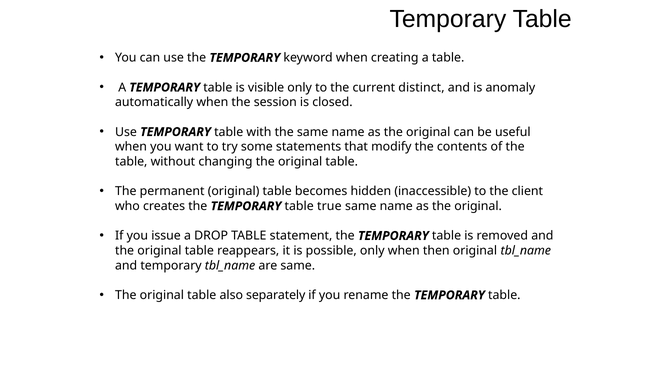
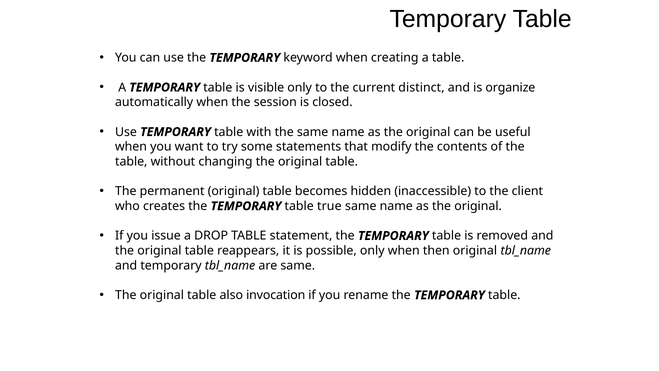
anomaly: anomaly -> organize (510, 87)
separately: separately -> invocation (276, 295)
